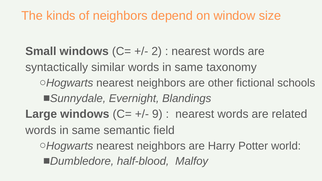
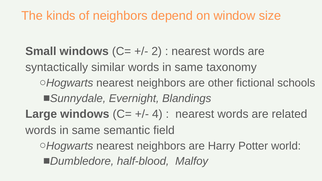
9: 9 -> 4 (157, 114)
